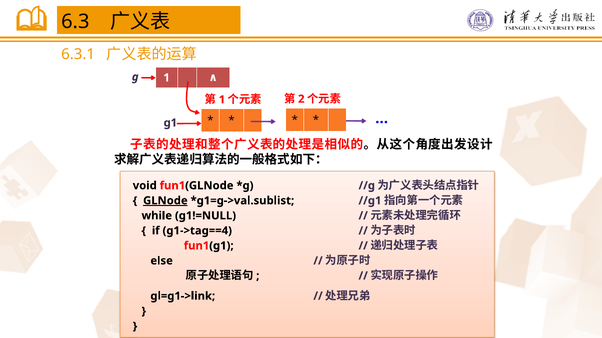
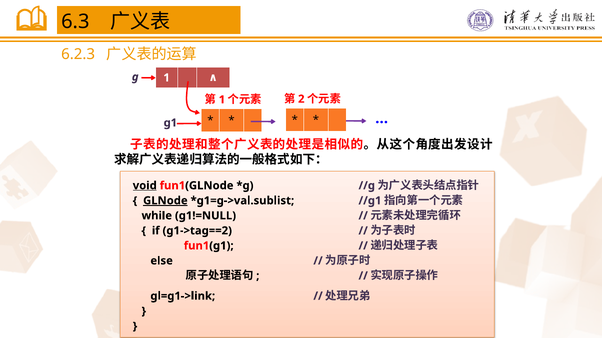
6.3.1: 6.3.1 -> 6.2.3 (78, 55)
void underline: none -> present (145, 186)
g1->tag==4: g1->tag==4 -> g1->tag==2 (197, 231)
